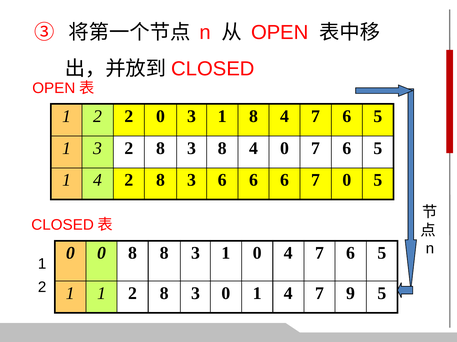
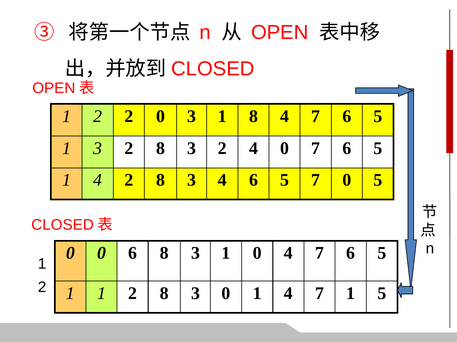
8 3 8: 8 -> 2 (222, 148)
3 6: 6 -> 4 (222, 181)
6: 6 -> 5 (285, 181)
0 8: 8 -> 6 (133, 254)
7 9: 9 -> 1 (351, 294)
